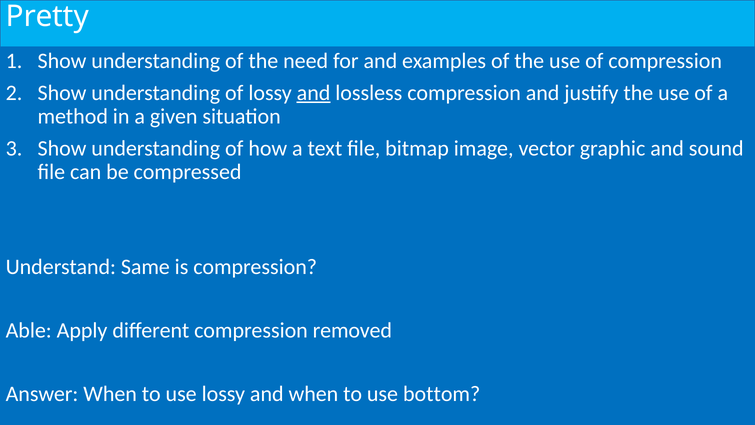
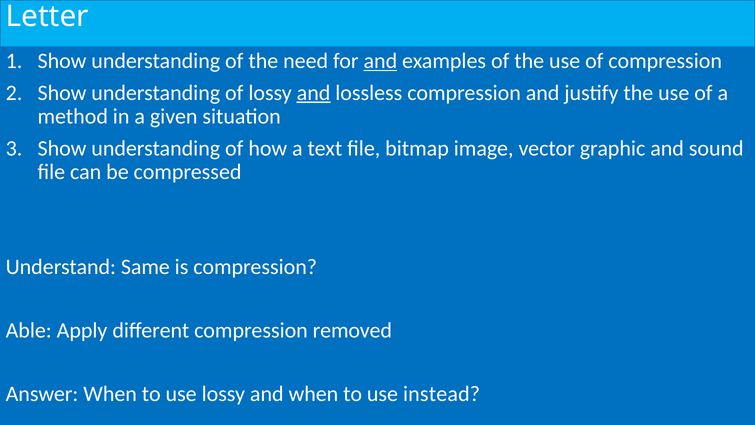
Pretty: Pretty -> Letter (47, 16)
and underline: none -> present (380, 61)
bottom: bottom -> instead (442, 394)
